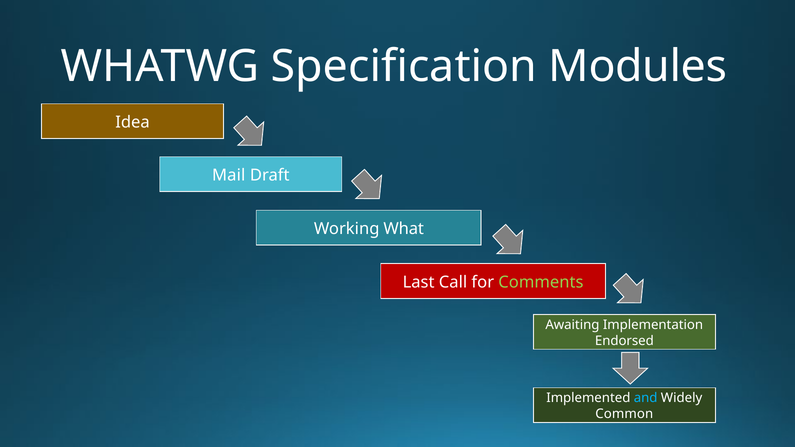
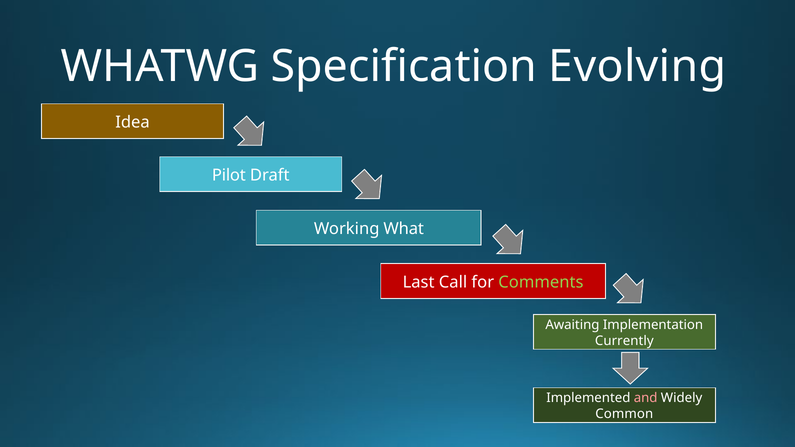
Modules: Modules -> Evolving (637, 67)
Mail: Mail -> Pilot (229, 175)
Endorsed: Endorsed -> Currently (624, 341)
and colour: light blue -> pink (646, 398)
